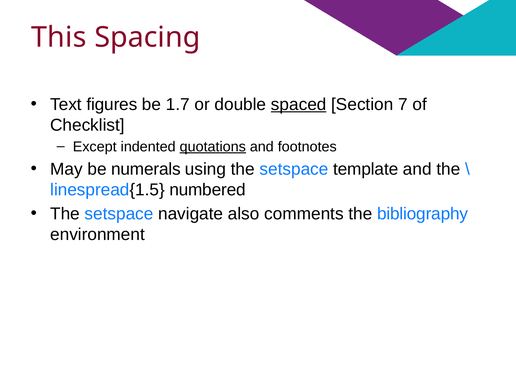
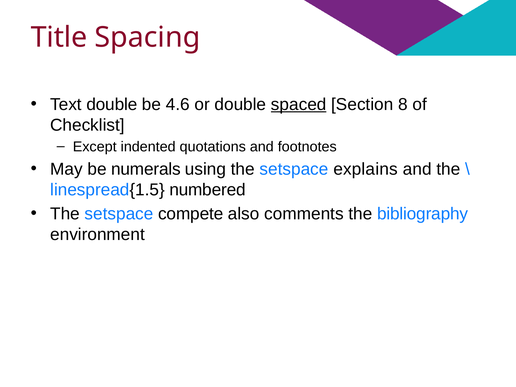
This: This -> Title (59, 37)
Text figures: figures -> double (112, 104)
1.7: 1.7 -> 4.6 (178, 104)
7: 7 -> 8 (403, 104)
quotations underline: present -> none (213, 147)
template: template -> explains (366, 169)
navigate: navigate -> compete (191, 214)
